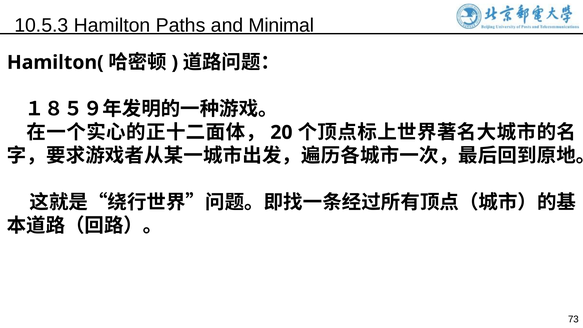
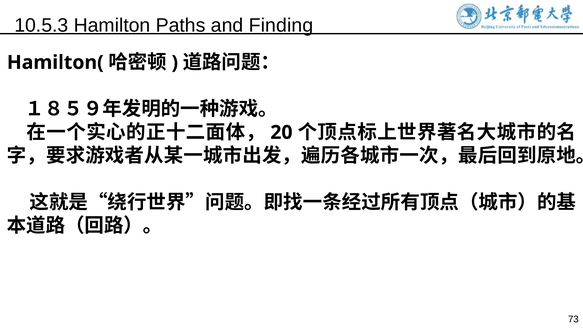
Minimal: Minimal -> Finding (281, 25)
